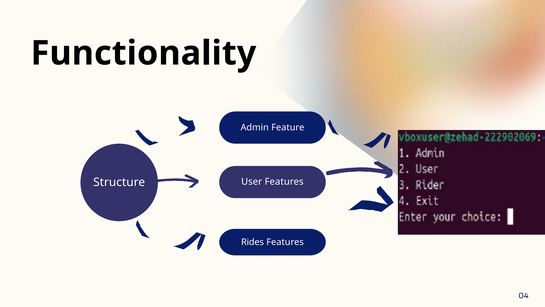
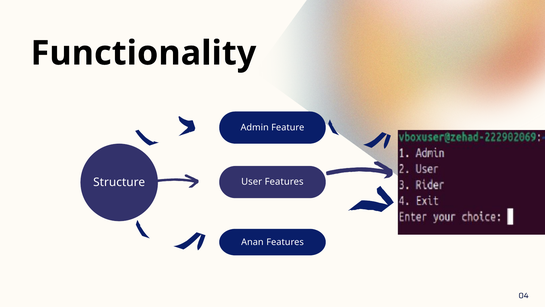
Rides: Rides -> Anan (252, 242)
